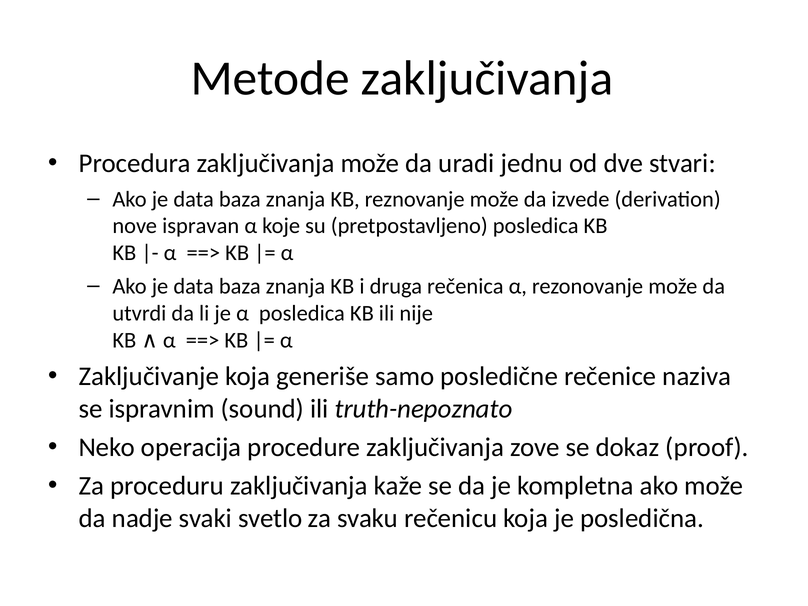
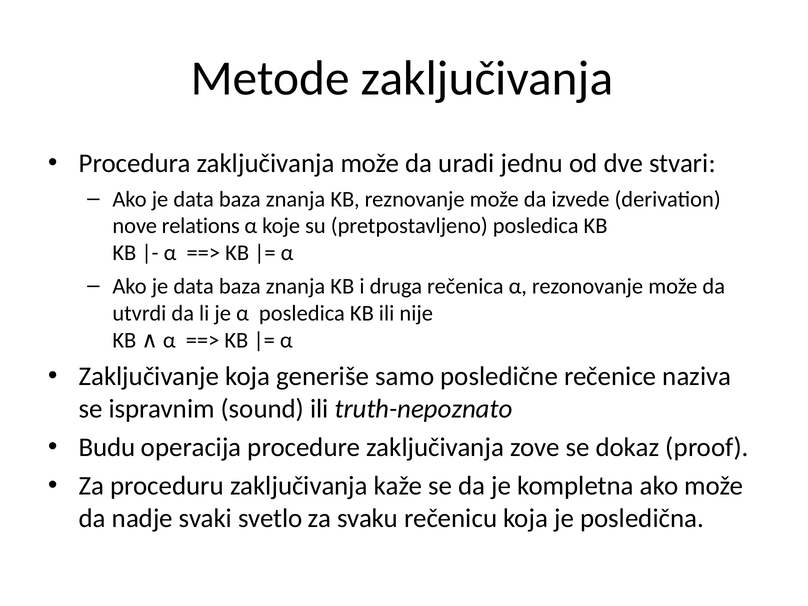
ispravan: ispravan -> relations (201, 226)
Neko: Neko -> Budu (107, 447)
